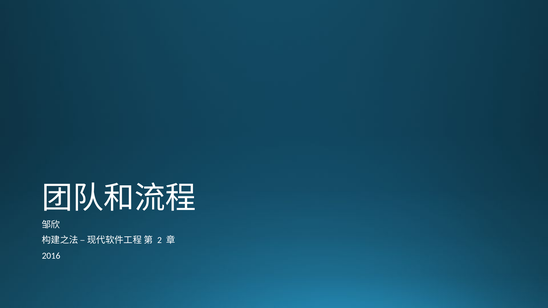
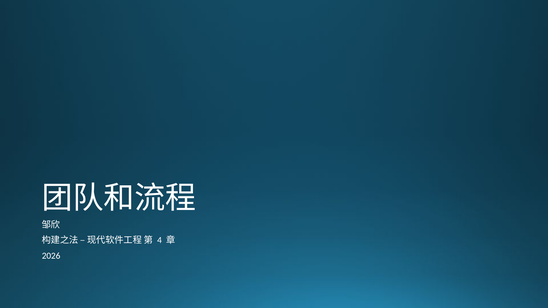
2: 2 -> 4 (160, 240)
2016: 2016 -> 2026 (51, 256)
